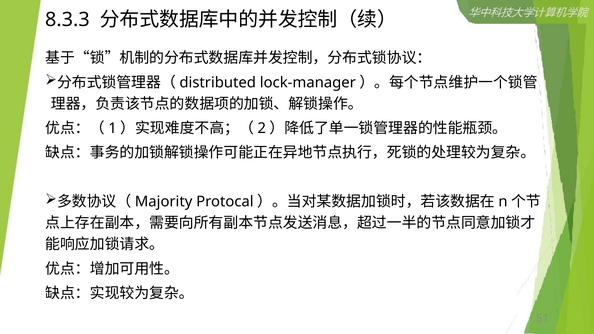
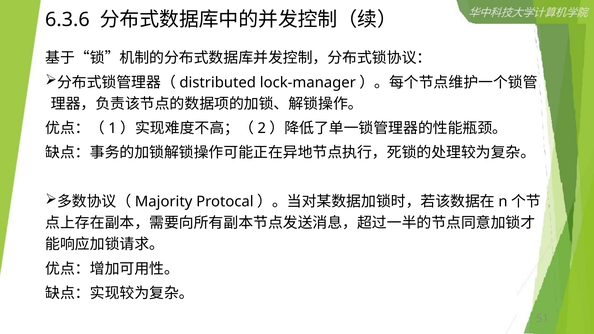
8.3.3: 8.3.3 -> 6.3.6 (68, 20)
